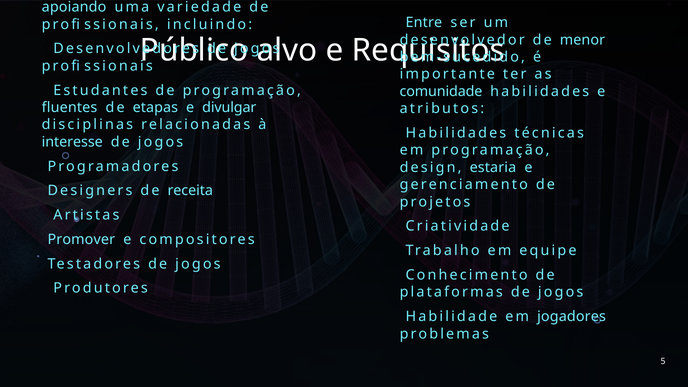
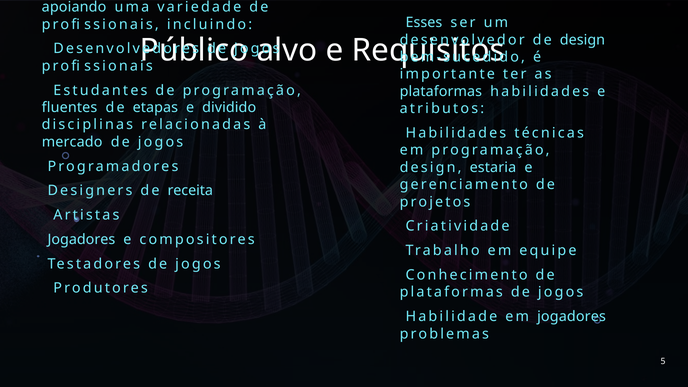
Entre: Entre -> Esses (424, 23)
de menor: menor -> design (582, 40)
comunidade: comunidade -> plataformas (441, 91)
divulgar: divulgar -> dividido (229, 108)
interesse: interesse -> mercado (72, 142)
Promover: Promover -> Jogadores (81, 239)
